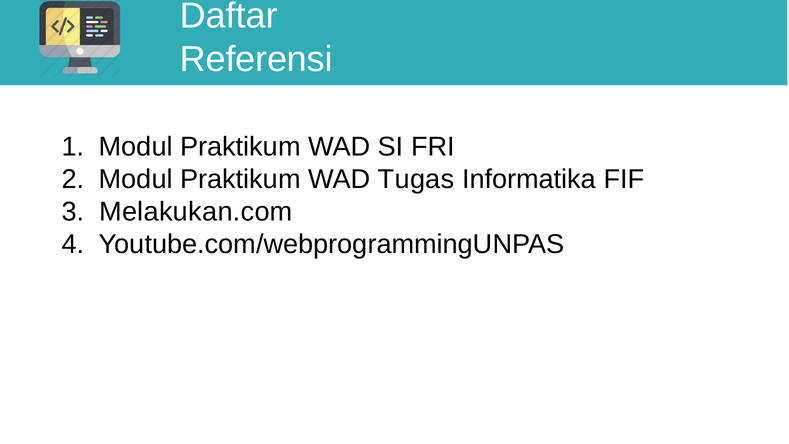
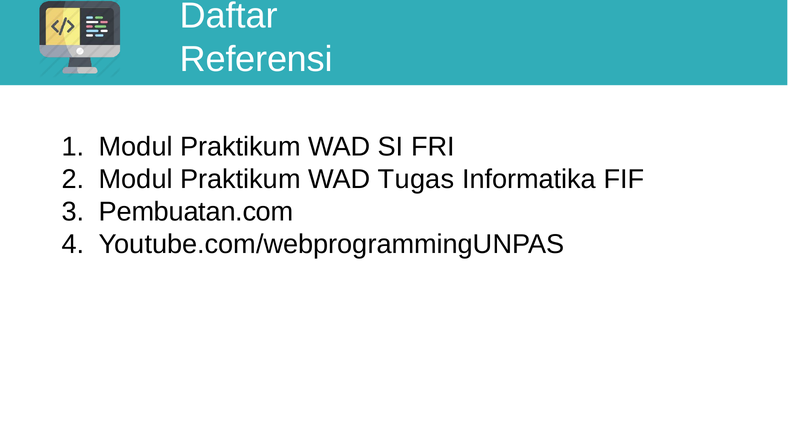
Melakukan.com: Melakukan.com -> Pembuatan.com (196, 212)
